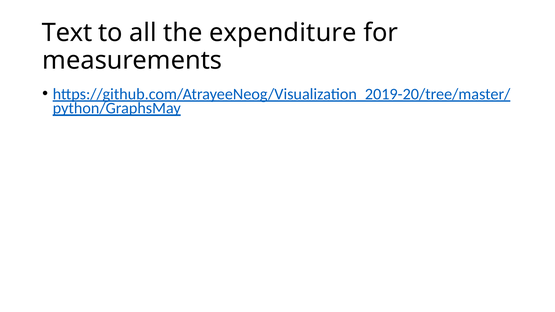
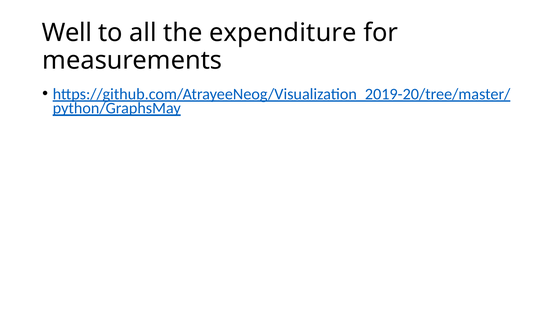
Text: Text -> Well (67, 33)
